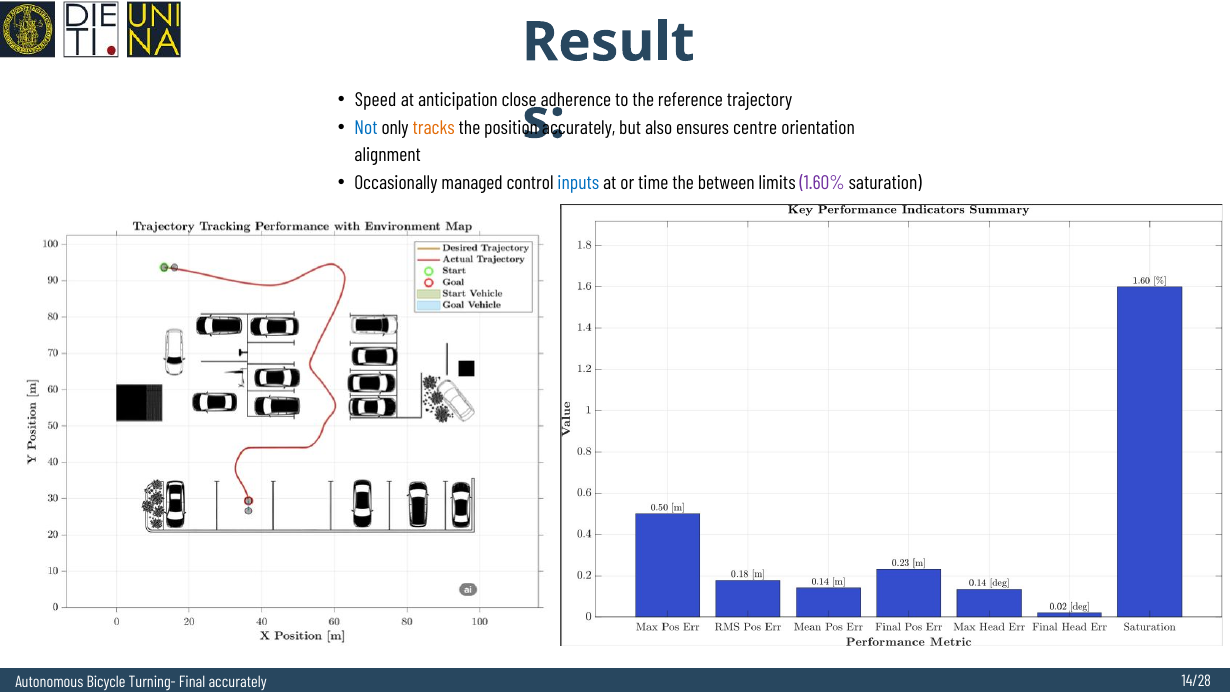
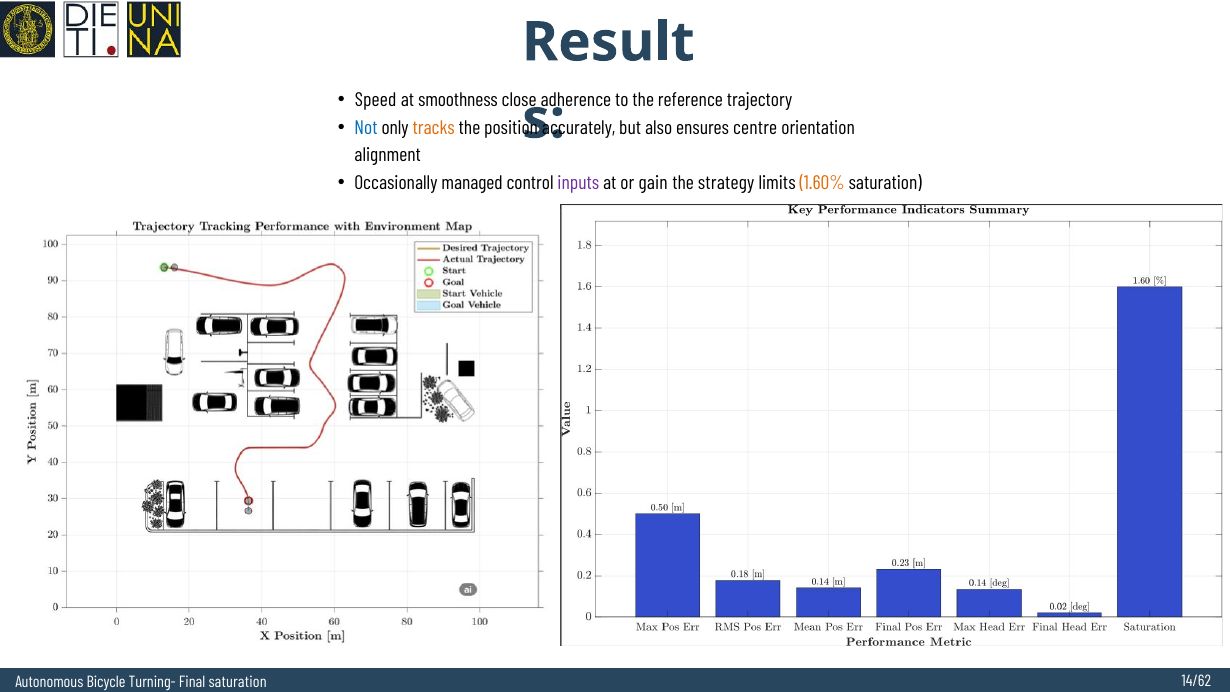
anticipation: anticipation -> smoothness (458, 100)
inputs colour: blue -> purple (578, 183)
time: time -> gain (653, 183)
between: between -> strategy (726, 183)
1.60% colour: purple -> orange (822, 183)
14/28: 14/28 -> 14/62 (1196, 681)
Final accurately: accurately -> saturation (238, 682)
